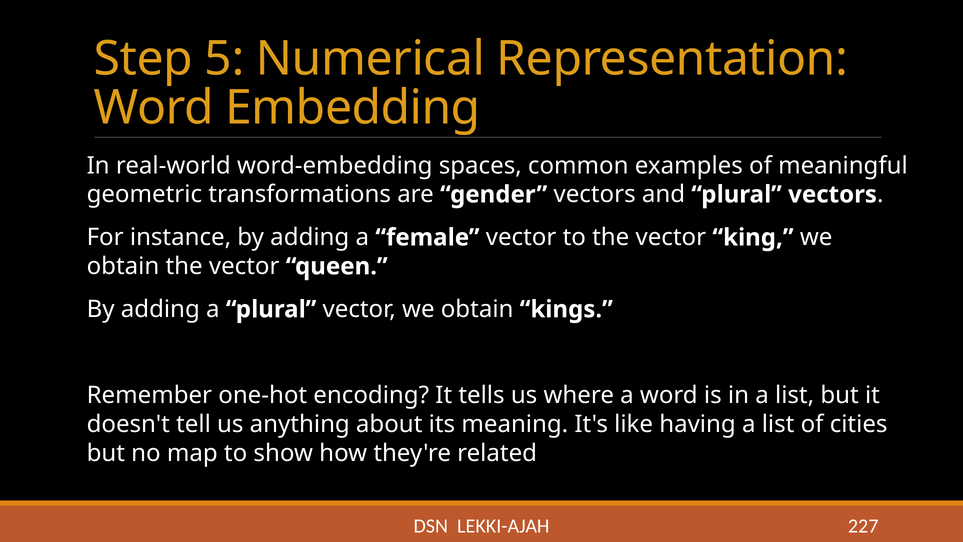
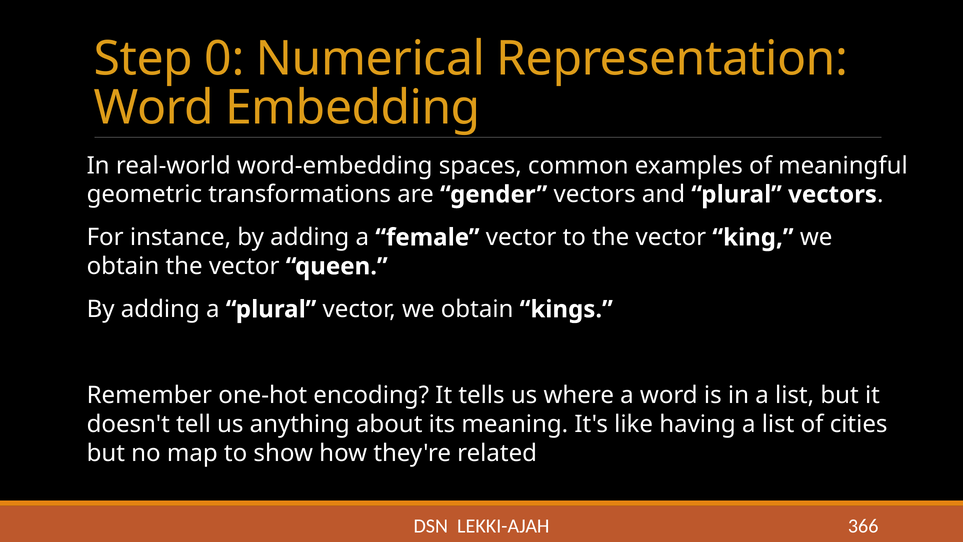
5: 5 -> 0 (224, 59)
227: 227 -> 366 (863, 526)
